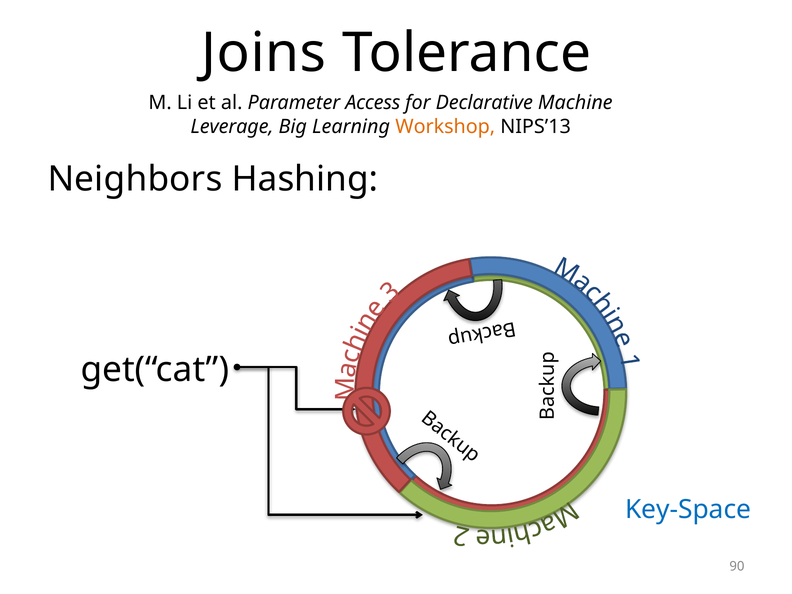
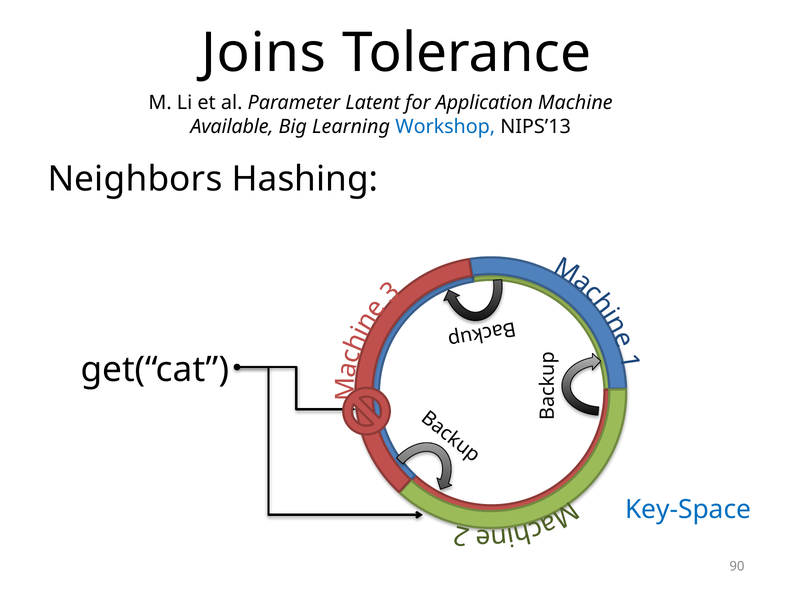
Access: Access -> Latent (373, 103)
Declarative: Declarative -> Application (484, 103)
Leverage: Leverage -> Available (232, 127)
Workshop colour: orange -> blue (445, 127)
